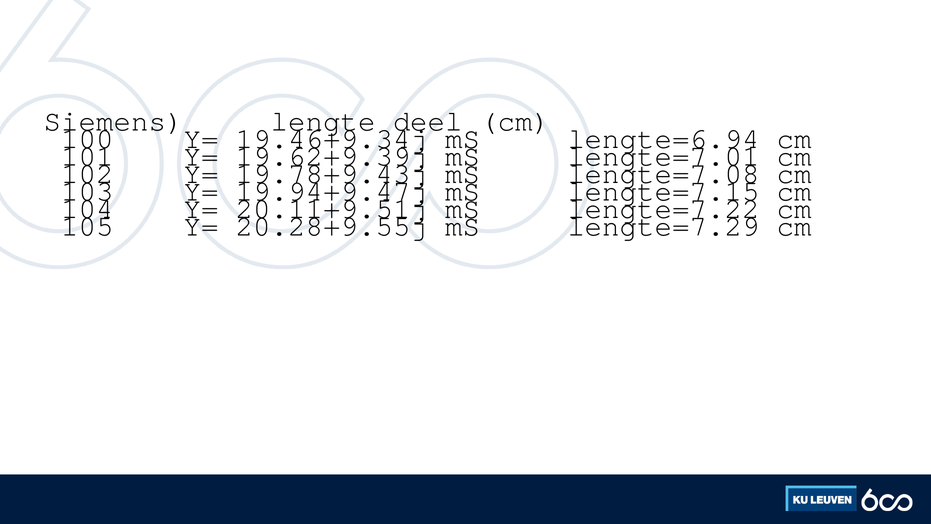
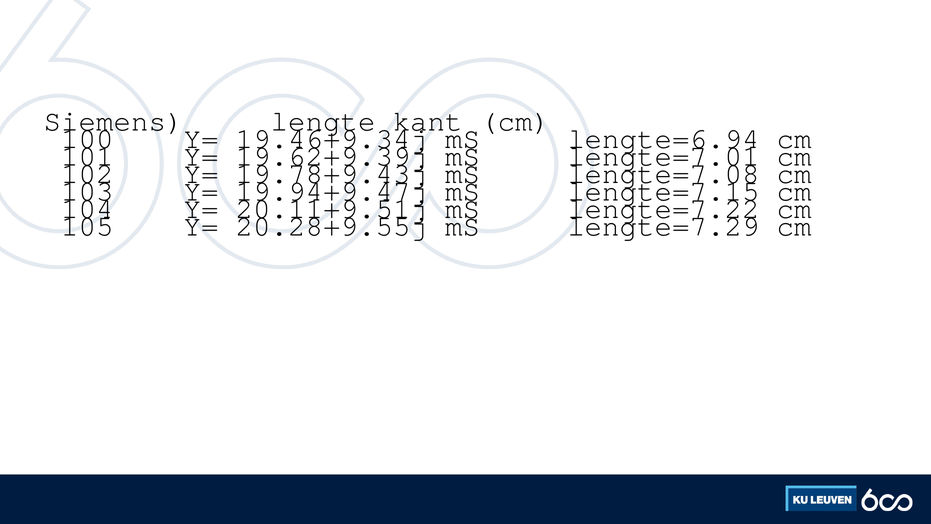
deel: deel -> kant (428, 121)
